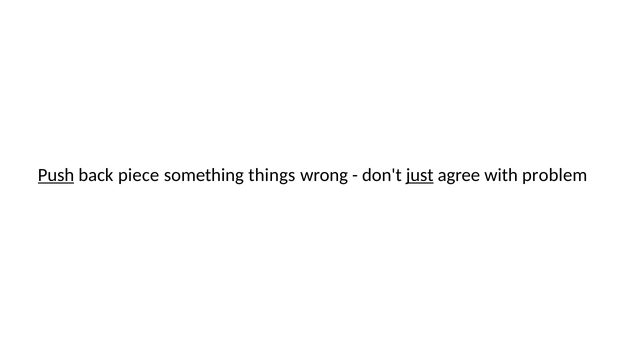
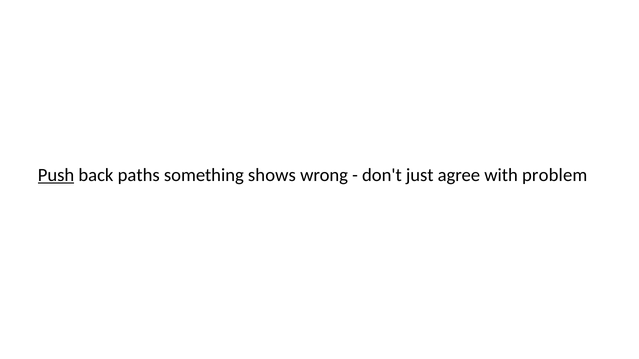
piece: piece -> paths (139, 175)
things: things -> shows (272, 175)
just underline: present -> none (420, 175)
